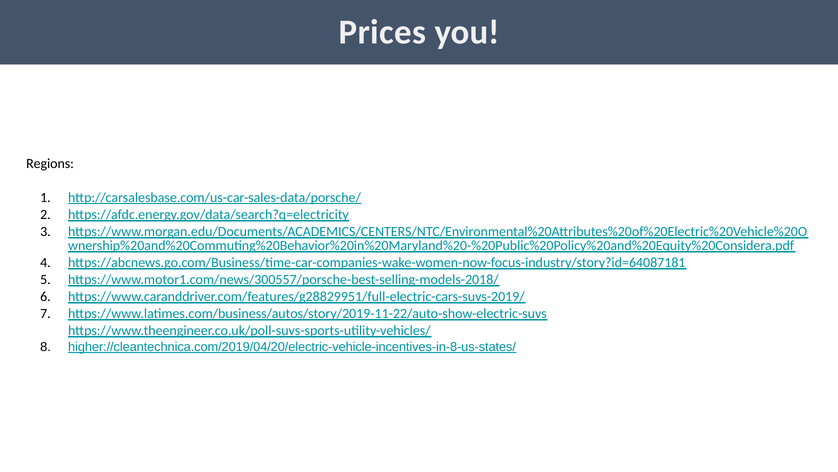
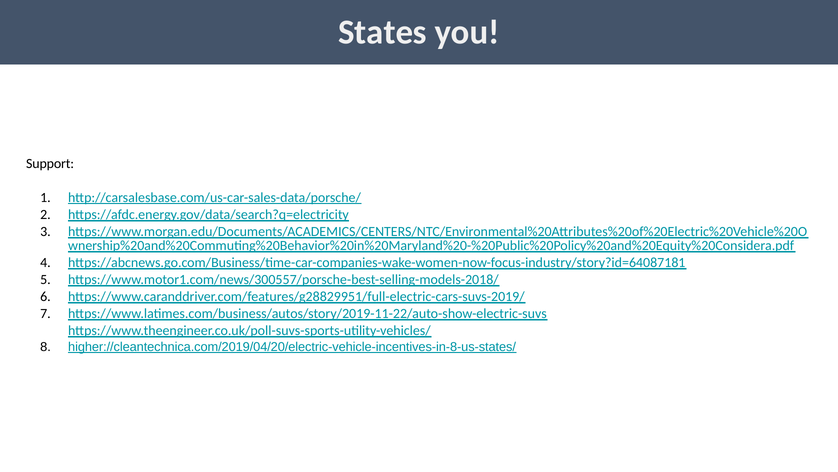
Prices: Prices -> States (382, 32)
Regions: Regions -> Support (50, 164)
